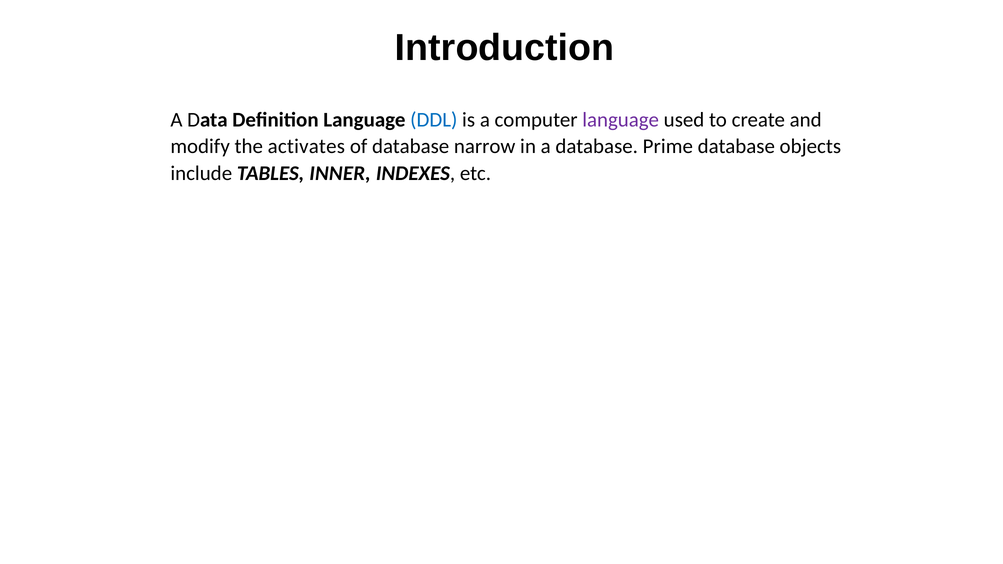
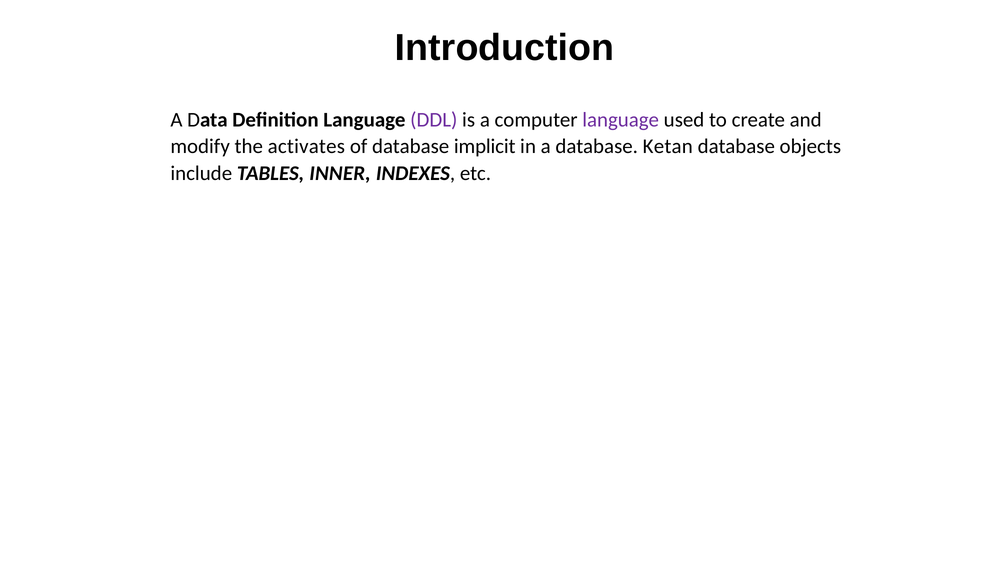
DDL colour: blue -> purple (434, 120)
narrow: narrow -> implicit (485, 147)
Prime: Prime -> Ketan (668, 147)
